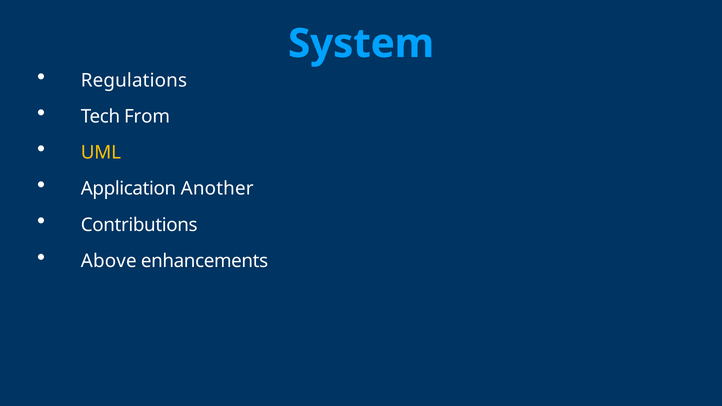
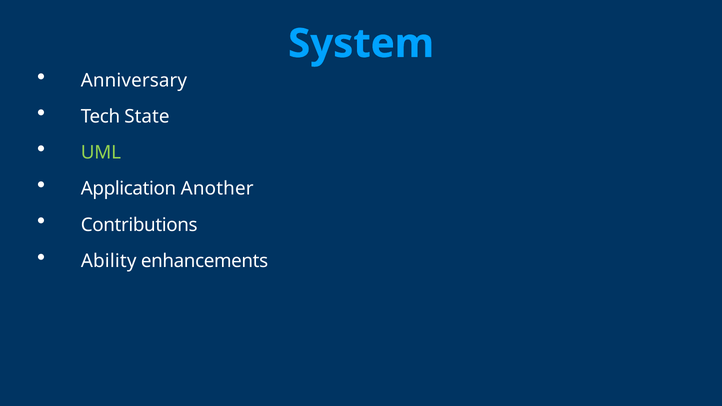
Regulations: Regulations -> Anniversary (134, 80)
From: From -> State (147, 117)
UML colour: yellow -> light green (101, 153)
Above: Above -> Ability (109, 261)
